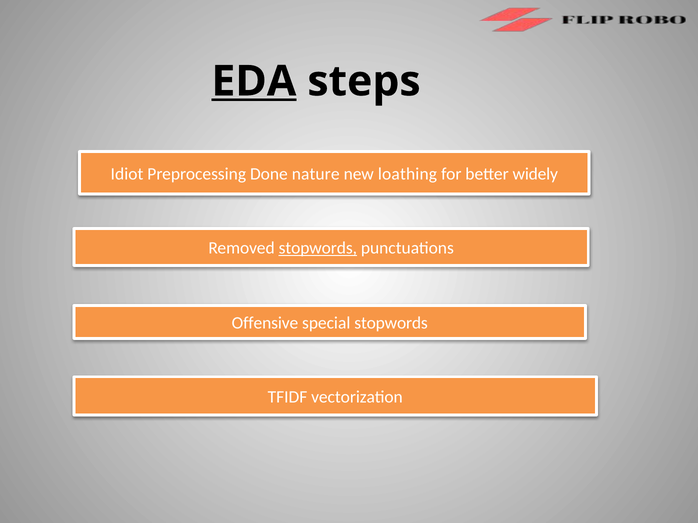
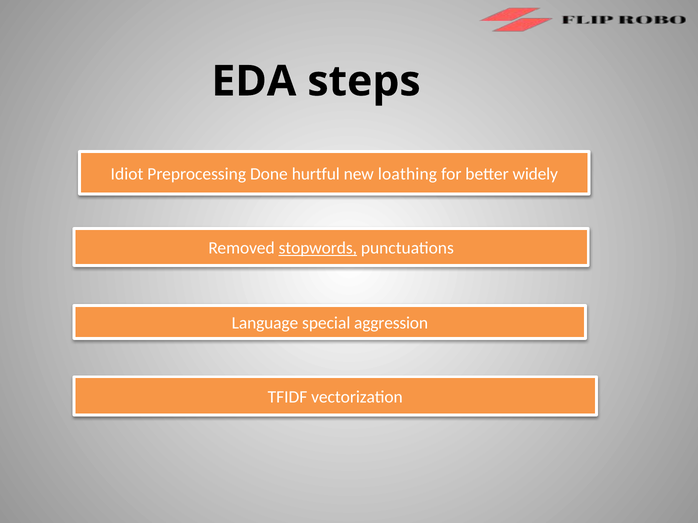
EDA underline: present -> none (254, 81)
nature: nature -> hurtful (316, 174)
Offensive: Offensive -> Language (265, 323)
special stopwords: stopwords -> aggression (391, 323)
